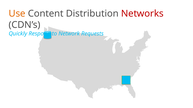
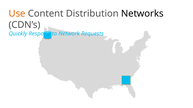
Networks colour: red -> black (142, 14)
